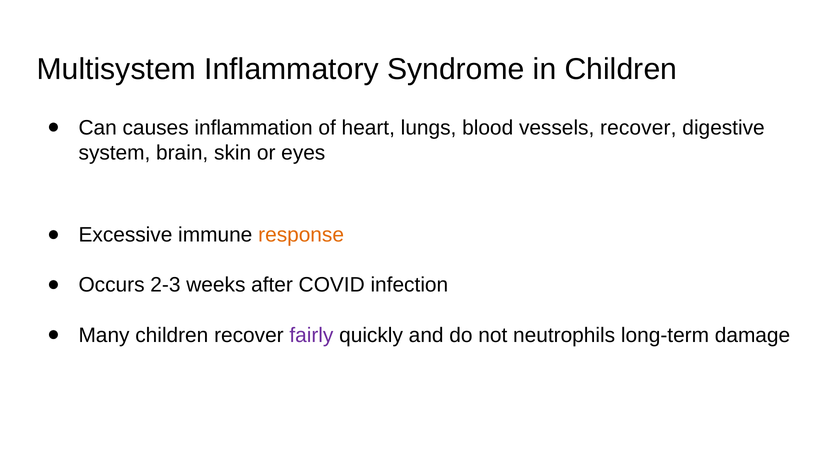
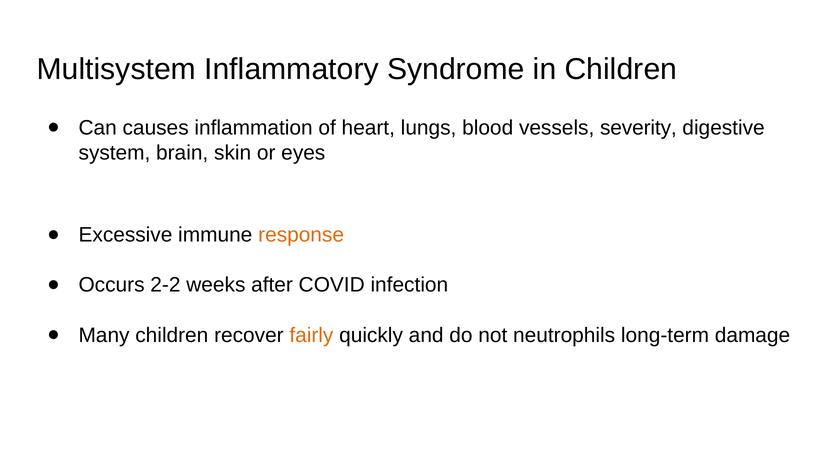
vessels recover: recover -> severity (638, 128)
2-3: 2-3 -> 2-2 (165, 285)
fairly colour: purple -> orange (311, 335)
